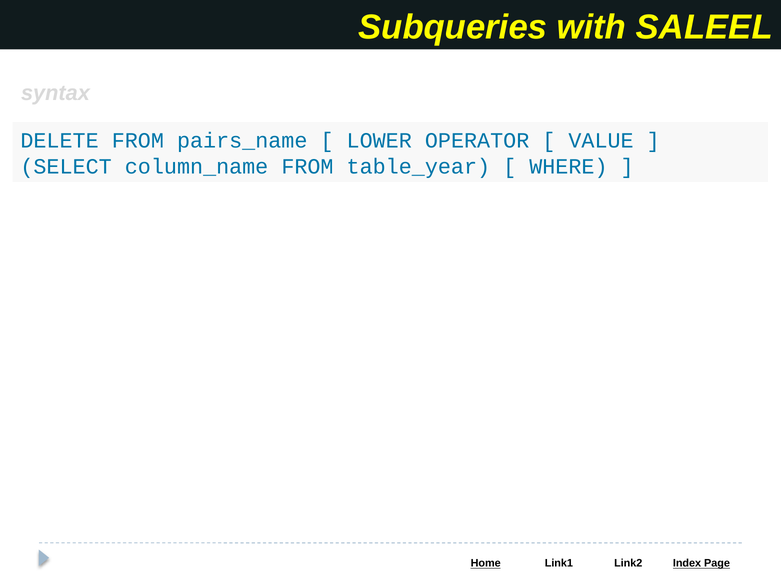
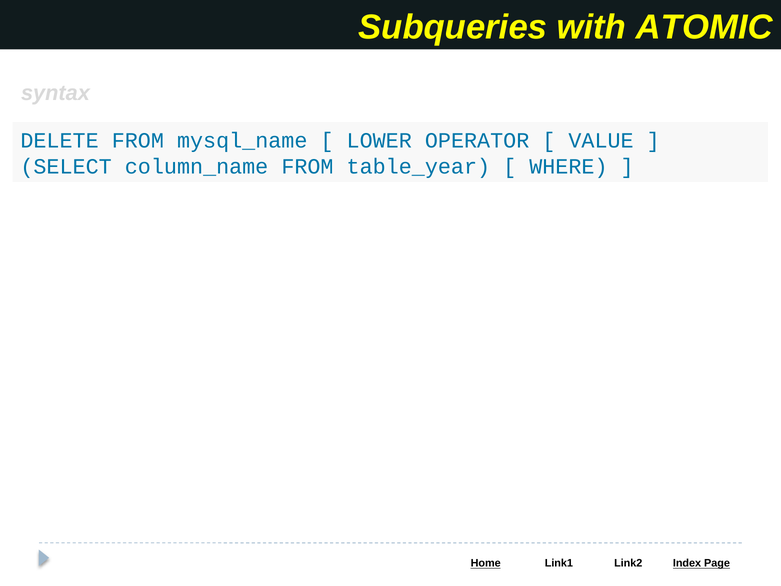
SALEEL: SALEEL -> ATOMIC (704, 27)
pairs_name: pairs_name -> mysql_name (242, 140)
